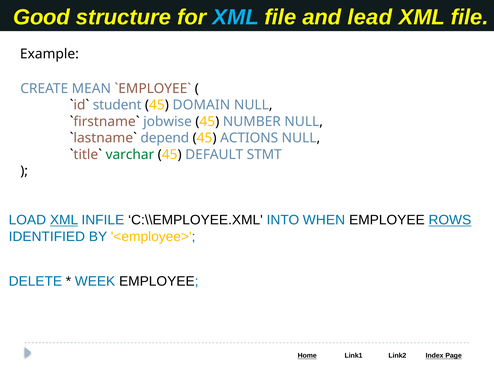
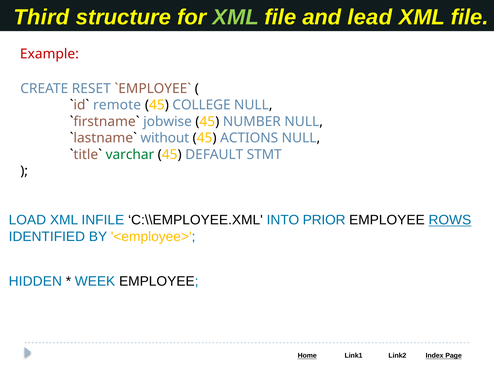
Good: Good -> Third (41, 17)
XML colour: light blue -> light green (236, 17)
Example colour: black -> red (49, 54)
MEAN: MEAN -> RESET (91, 89)
student: student -> remote (117, 105)
DOMAIN: DOMAIN -> COLLEGE (202, 105)
depend: depend -> without (165, 138)
XML underline: present -> none (64, 220)
WHEN: WHEN -> PRIOR (324, 220)
DELETE: DELETE -> HIDDEN (35, 282)
